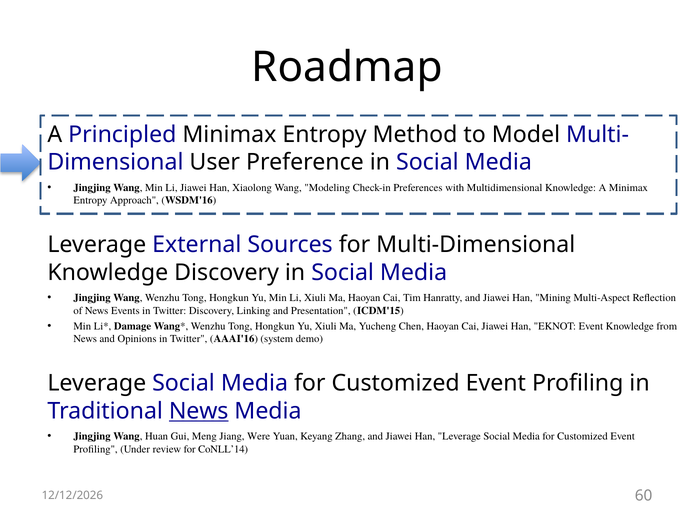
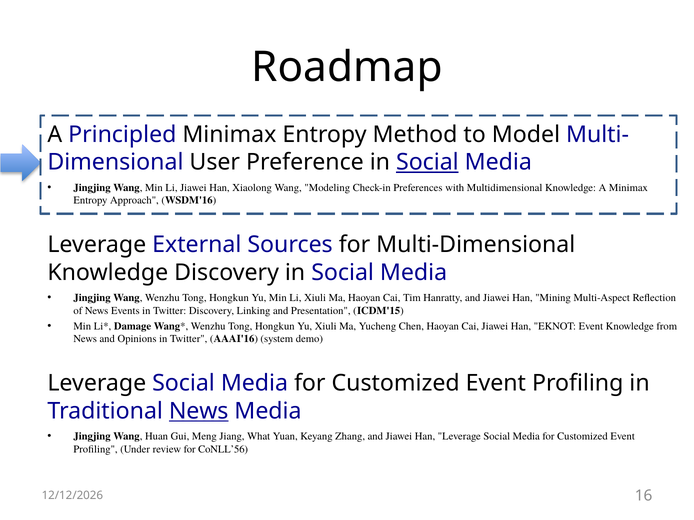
Social underline: none -> present (427, 162)
Were: Were -> What (259, 437)
CoNLL’14: CoNLL’14 -> CoNLL’56 (223, 450)
60: 60 -> 16 (644, 496)
